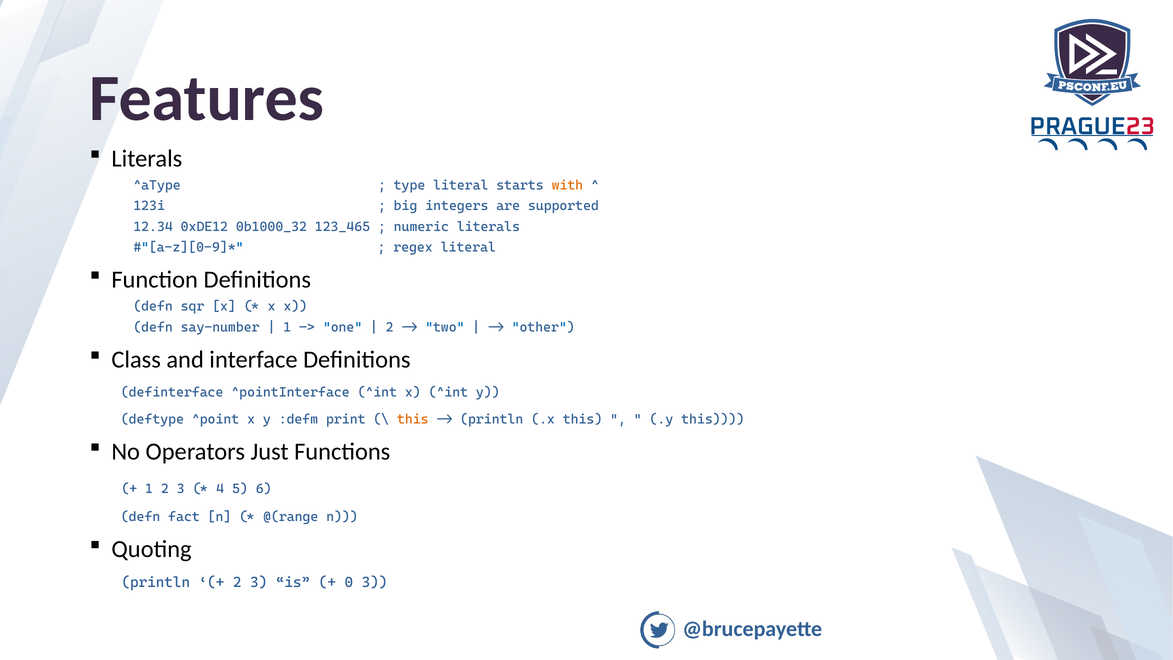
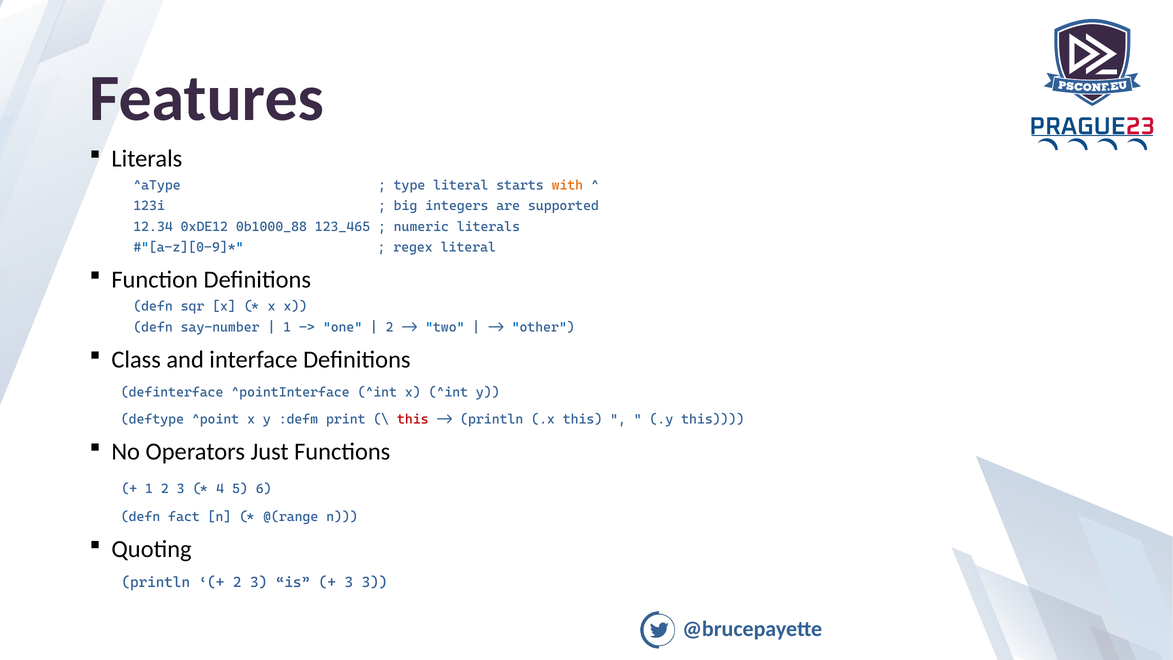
0b1000_32: 0b1000_32 -> 0b1000_88 (271, 227)
this colour: orange -> red (413, 419)
0: 0 -> 3 (349, 582)
